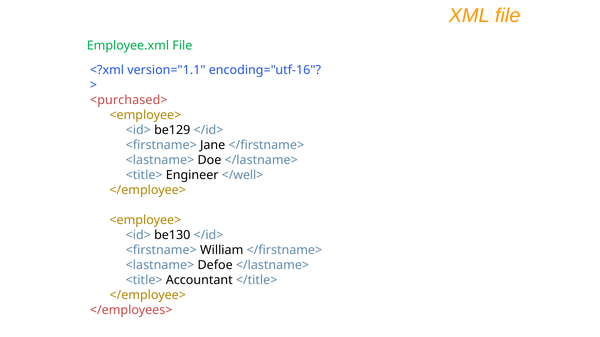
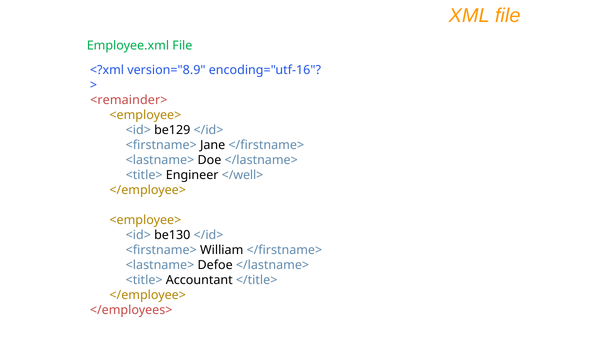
version="1.1: version="1.1 -> version="8.9 (166, 70)
<purchased>: <purchased> -> <remainder> (129, 100)
